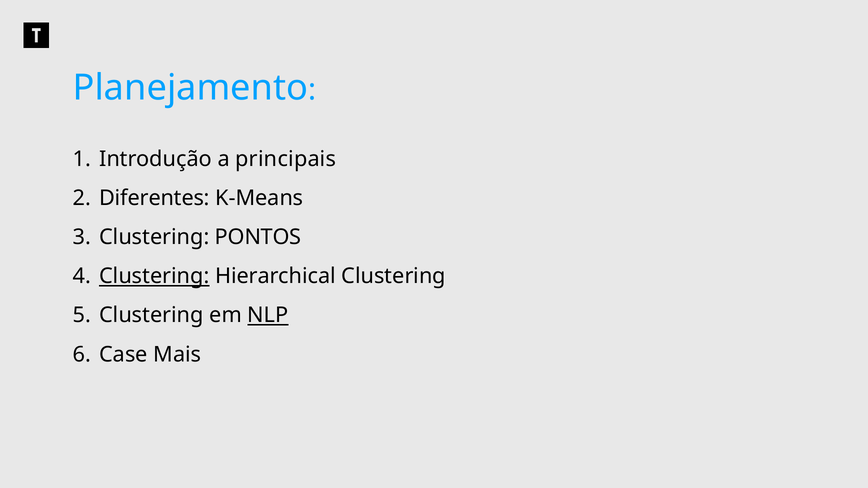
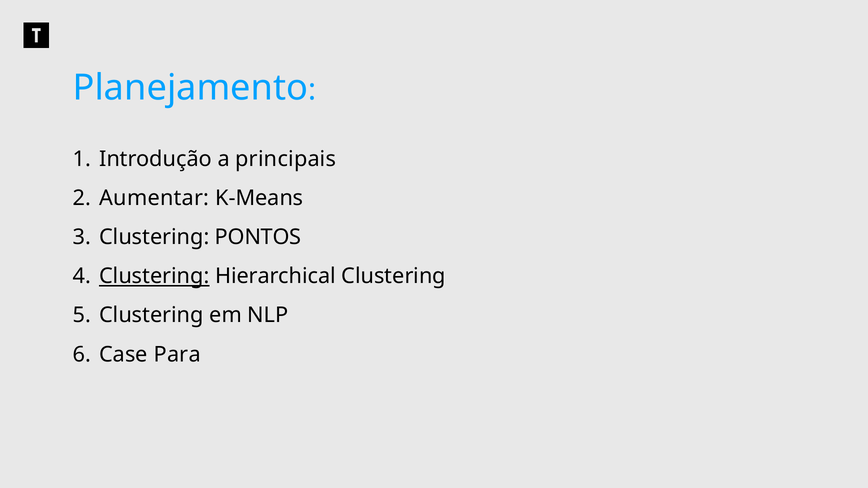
Diferentes: Diferentes -> Aumentar (154, 198)
NLP underline: present -> none (268, 315)
Mais: Mais -> Para (177, 355)
